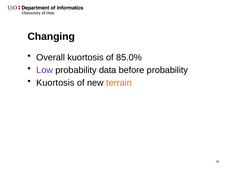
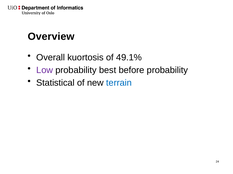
Changing: Changing -> Overview (51, 37)
85.0%: 85.0% -> 49.1% (129, 58)
data: data -> best (108, 70)
Kuortosis: Kuortosis -> Statistical (55, 83)
terrain colour: orange -> blue (119, 83)
